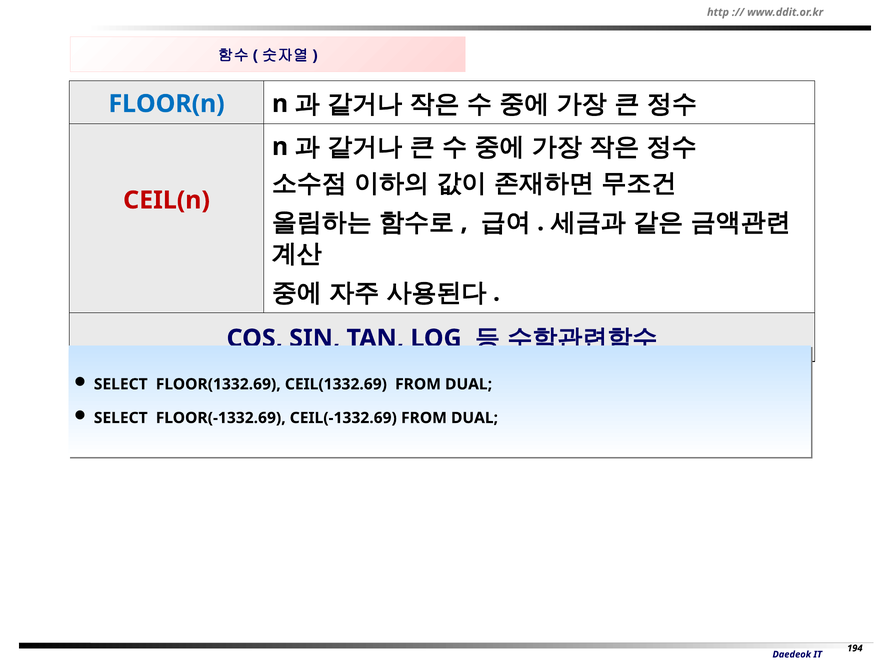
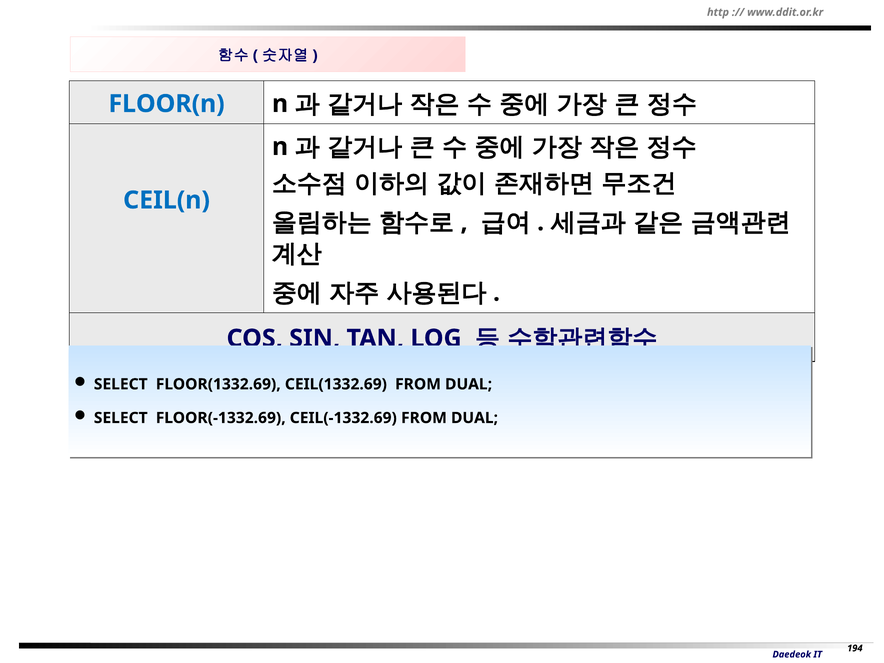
CEIL(n colour: red -> blue (167, 200)
